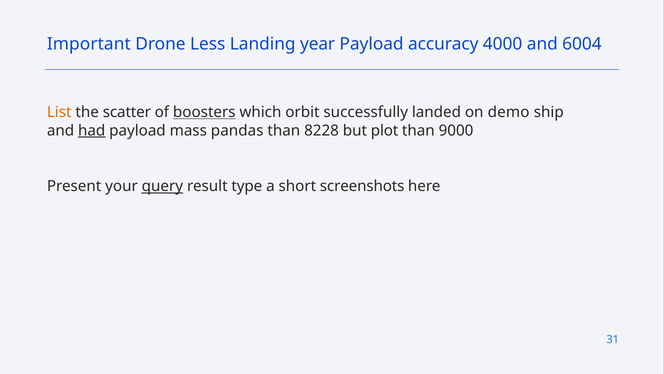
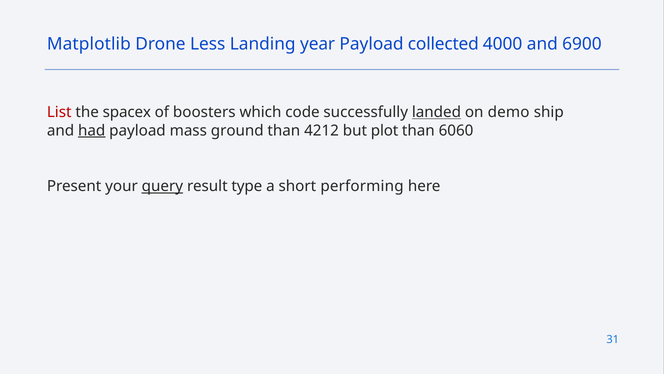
Important: Important -> Matplotlib (89, 44)
accuracy: accuracy -> collected (443, 44)
6004: 6004 -> 6900 (582, 44)
List colour: orange -> red (59, 112)
scatter: scatter -> spacex (127, 112)
boosters underline: present -> none (204, 112)
orbit: orbit -> code (303, 112)
landed underline: none -> present (436, 112)
pandas: pandas -> ground (237, 130)
8228: 8228 -> 4212 (322, 130)
9000: 9000 -> 6060 (456, 130)
screenshots: screenshots -> performing (362, 186)
